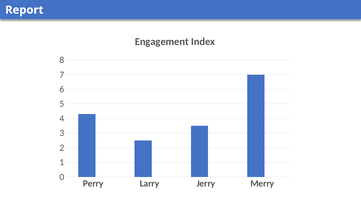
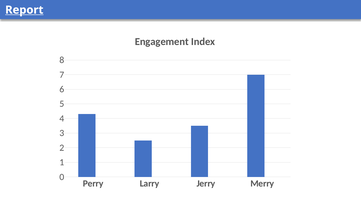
Report underline: none -> present (24, 10)
